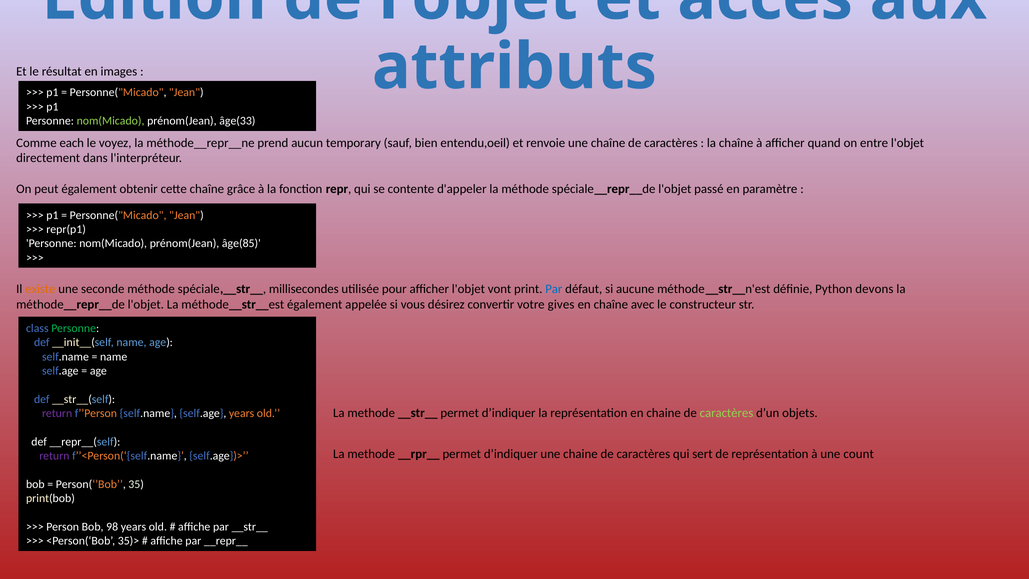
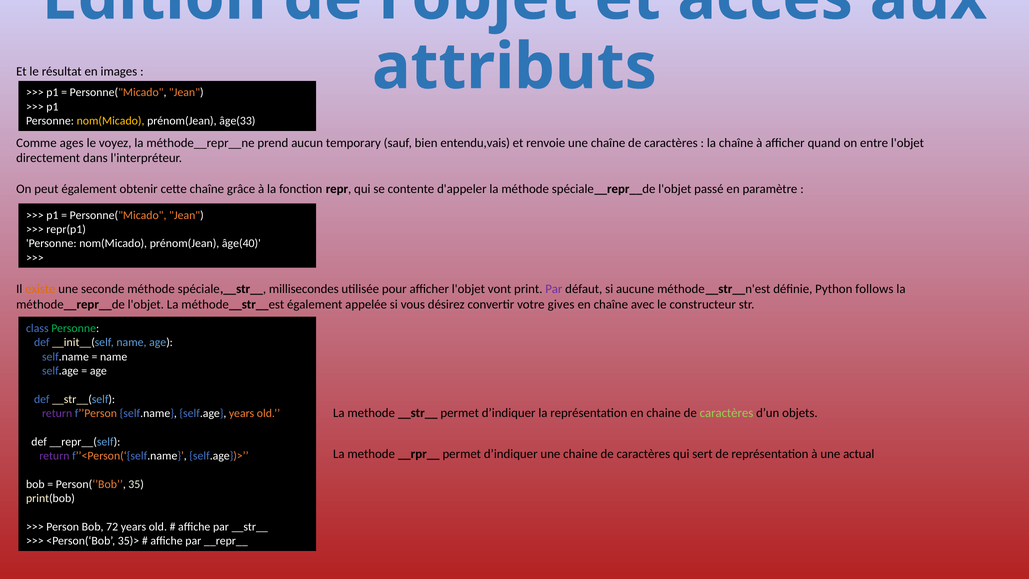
nom(Micado colour: light green -> yellow (111, 121)
each: each -> ages (72, 143)
entendu,oeil: entendu,oeil -> entendu,vais (475, 143)
âge(85: âge(85 -> âge(40 (241, 243)
Par colour: blue -> purple (554, 289)
devons: devons -> follows (874, 289)
count: count -> actual (859, 454)
98: 98 -> 72 (112, 527)
